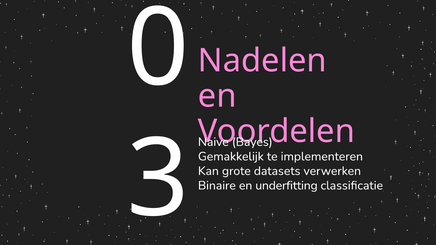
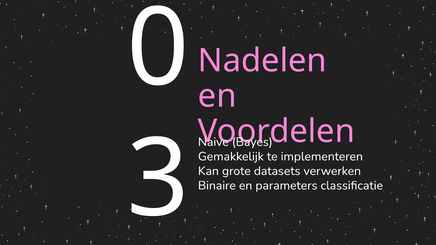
underfitting: underfitting -> parameters (286, 186)
